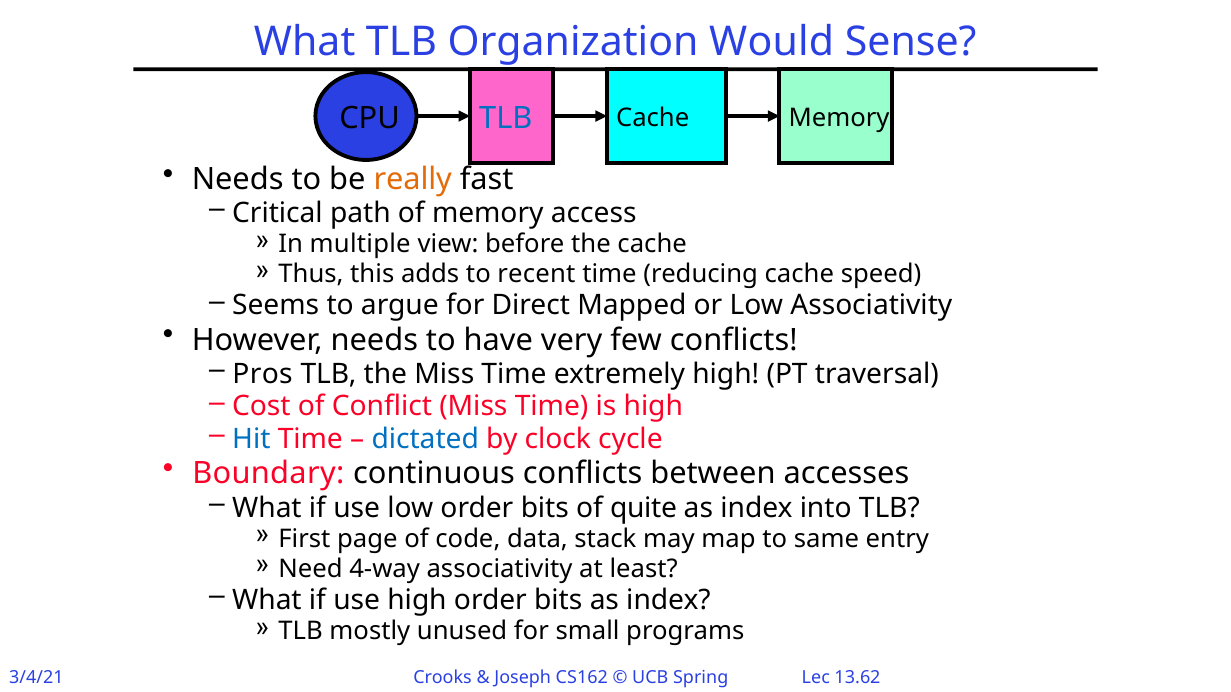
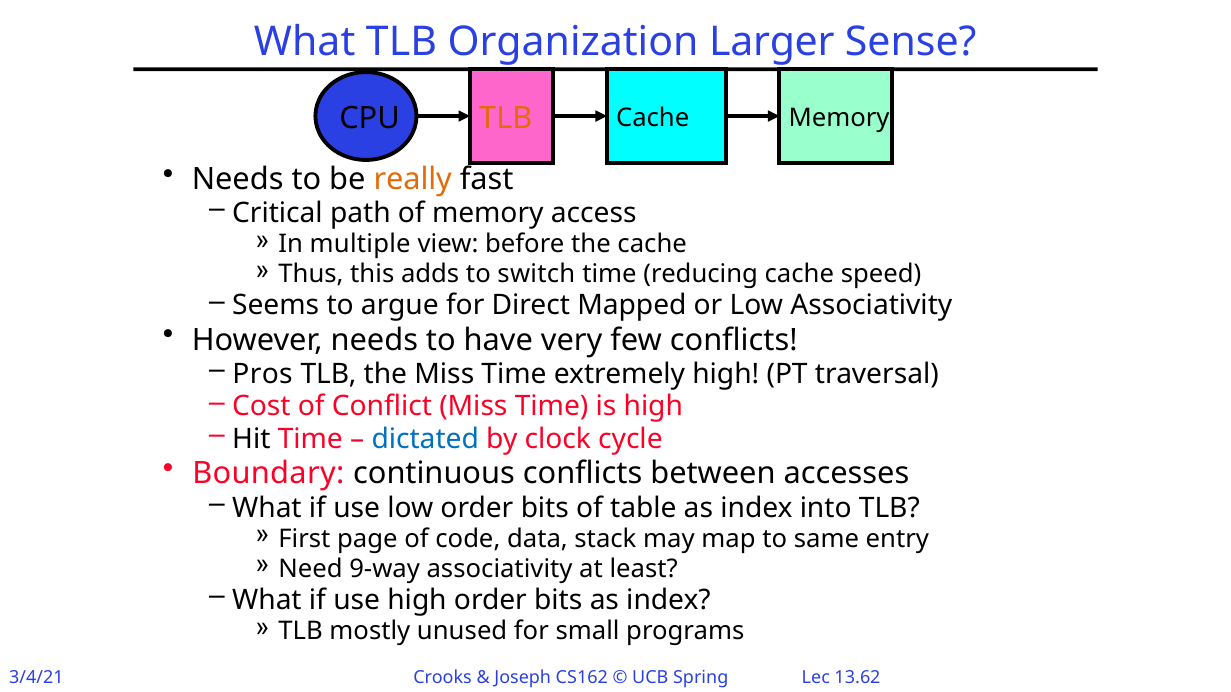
Would: Would -> Larger (772, 42)
TLB colour: blue -> orange (506, 118)
recent: recent -> switch (536, 274)
Hit colour: blue -> black (251, 440)
quite: quite -> table (643, 508)
4-way: 4-way -> 9-way (385, 569)
